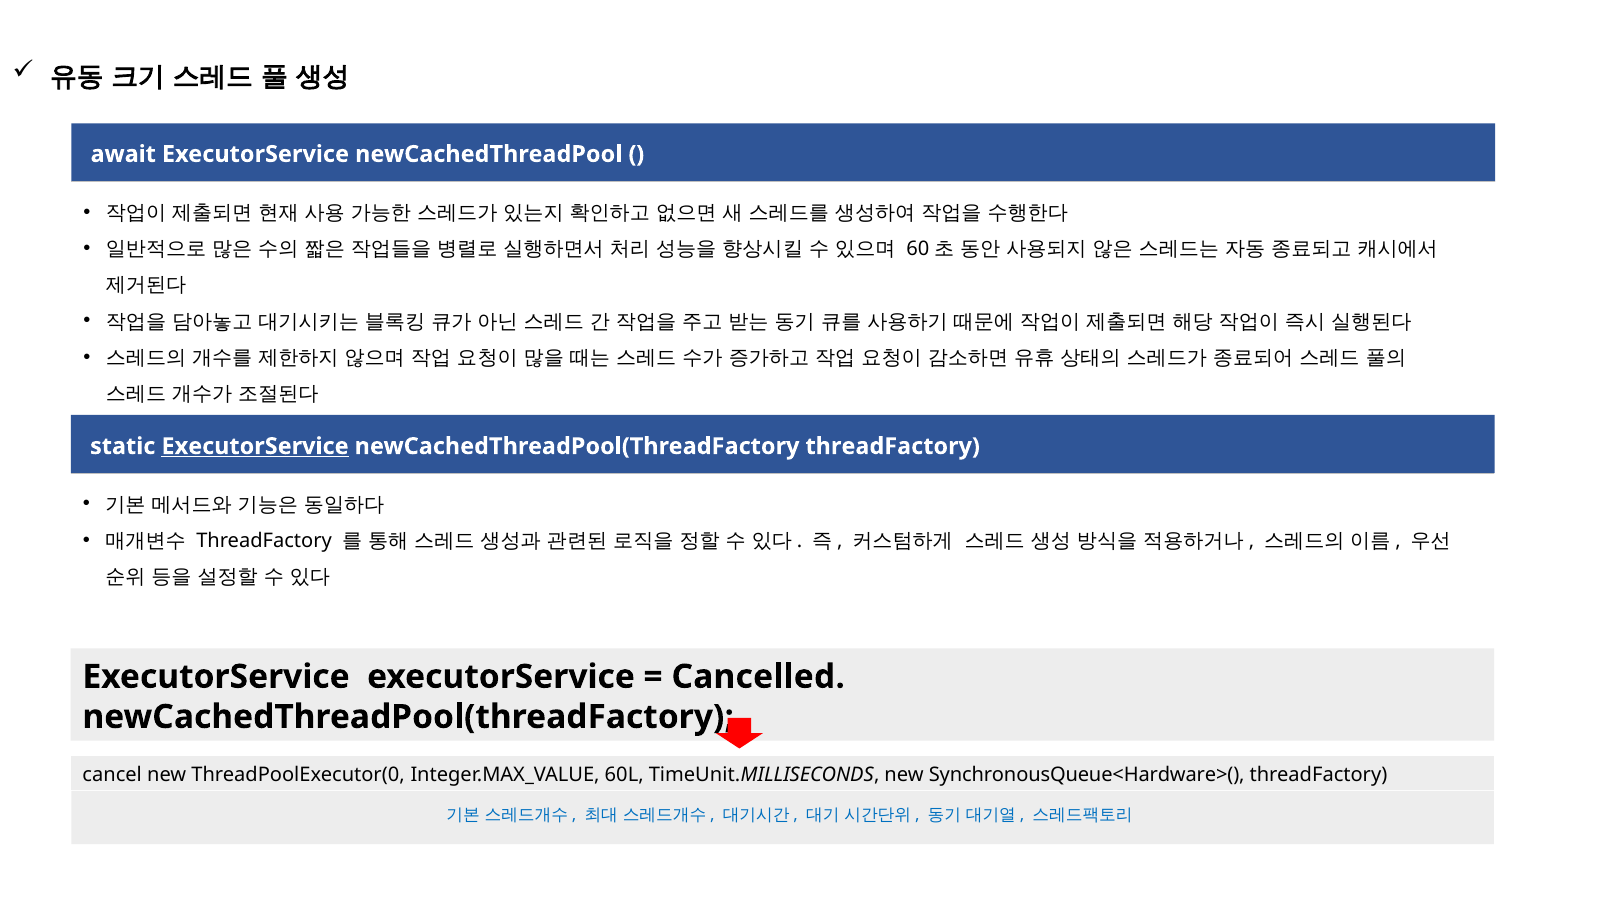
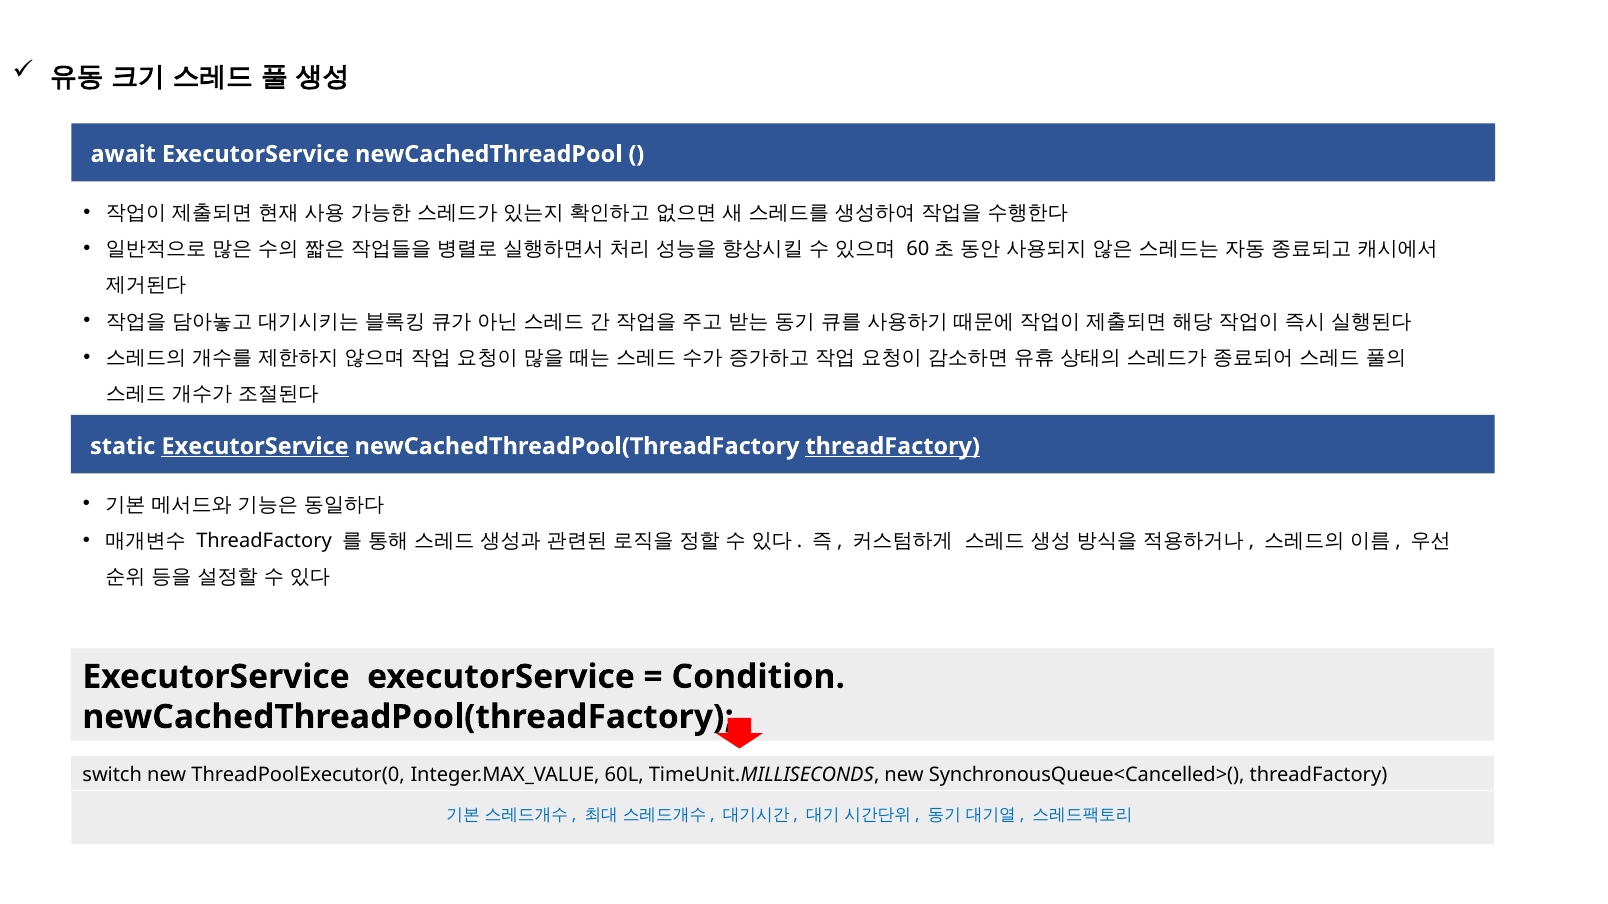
threadFactory underline: none -> present (893, 447)
Cancelled: Cancelled -> Condition (758, 677)
cancel: cancel -> switch (112, 775)
SynchronousQueue<Hardware>(: SynchronousQueue<Hardware>( -> SynchronousQueue<Cancelled>( (1087, 775)
